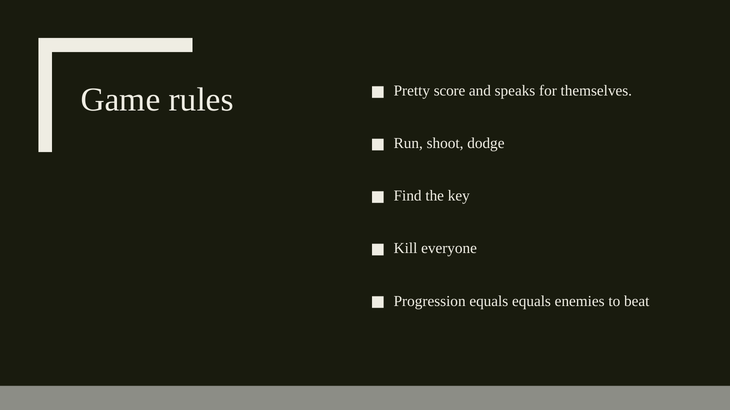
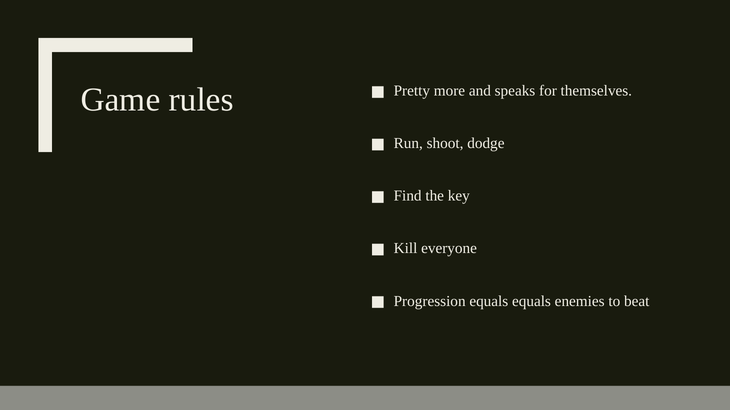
score: score -> more (449, 91)
